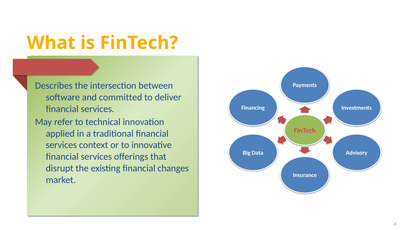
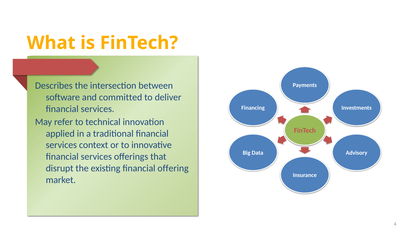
changes: changes -> offering (173, 168)
